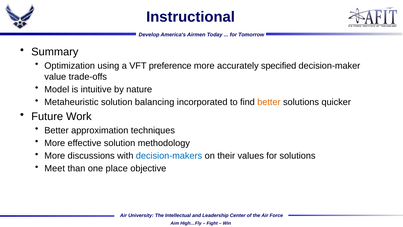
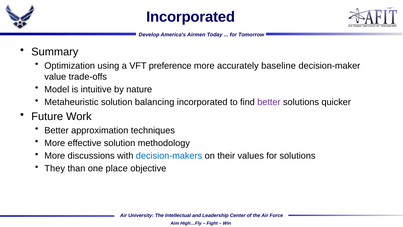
Instructional: Instructional -> Incorporated (191, 17)
specified: specified -> baseline (279, 66)
better colour: orange -> purple (269, 102)
Meet: Meet -> They (55, 168)
